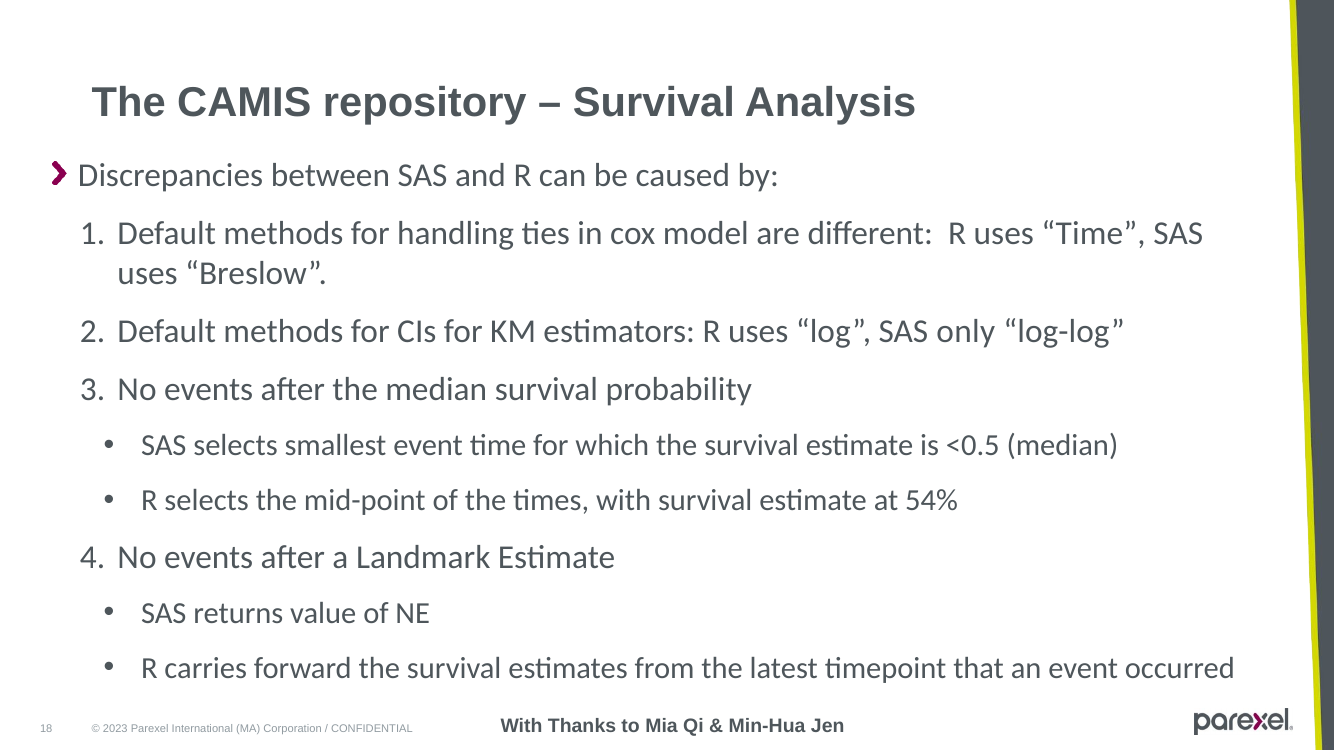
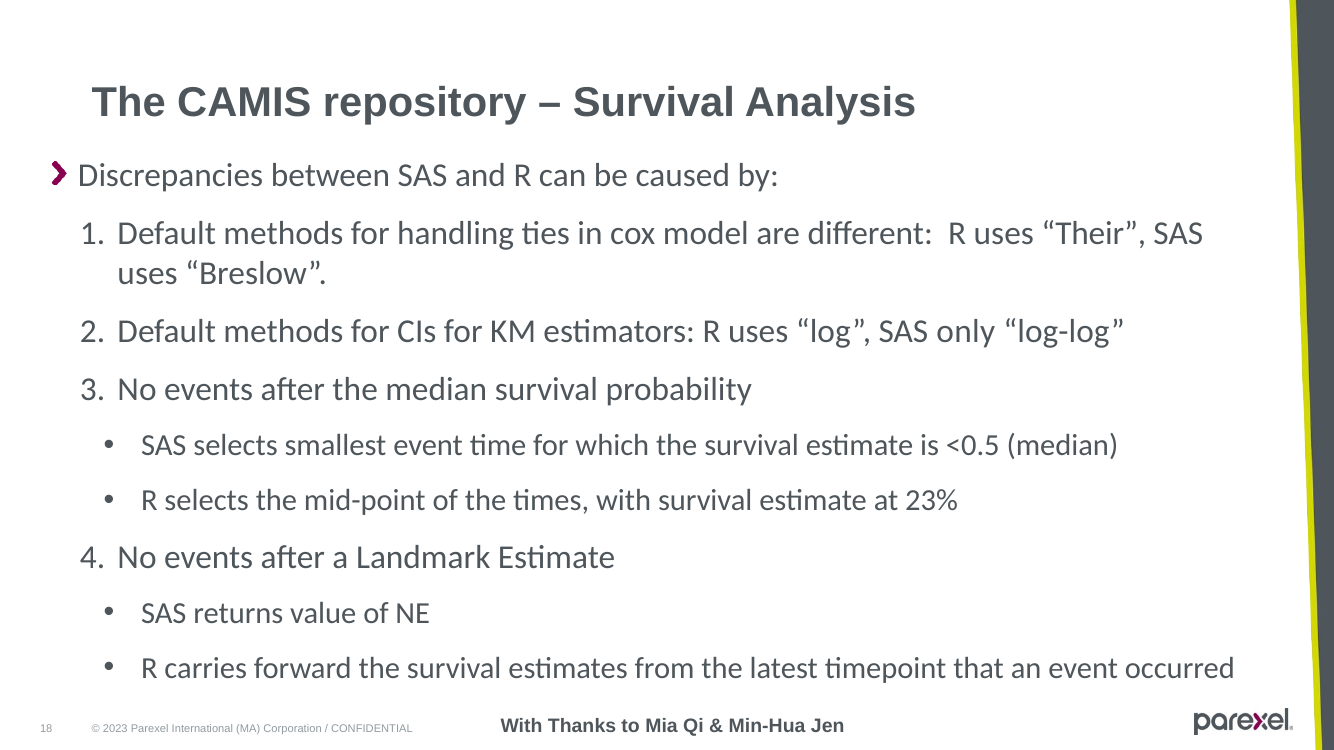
uses Time: Time -> Their (1094, 234)
54%: 54% -> 23% (932, 501)
